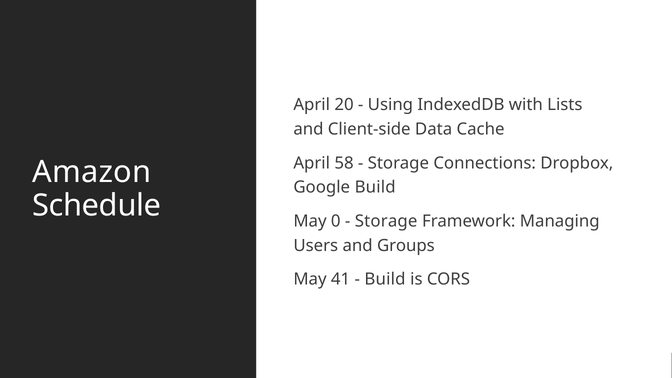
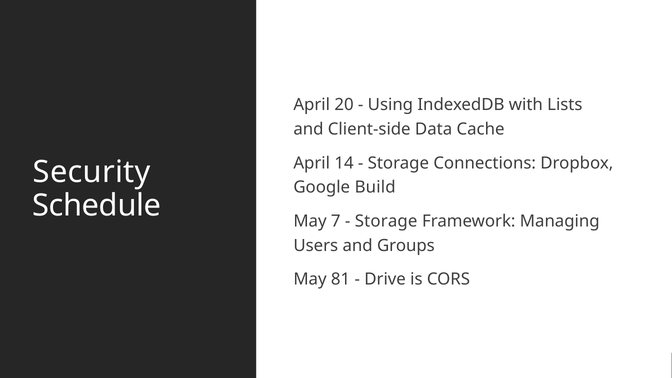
58: 58 -> 14 (344, 163)
Amazon: Amazon -> Security (92, 172)
0: 0 -> 7 (336, 221)
41: 41 -> 81 (341, 279)
Build: Build -> Drive (385, 279)
